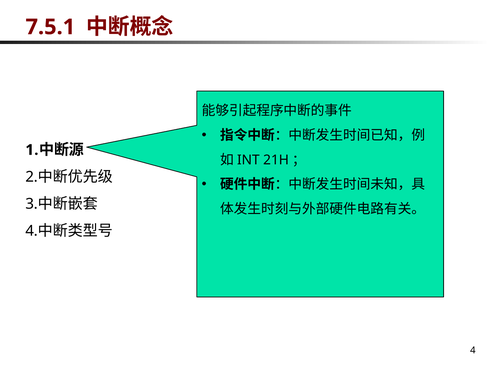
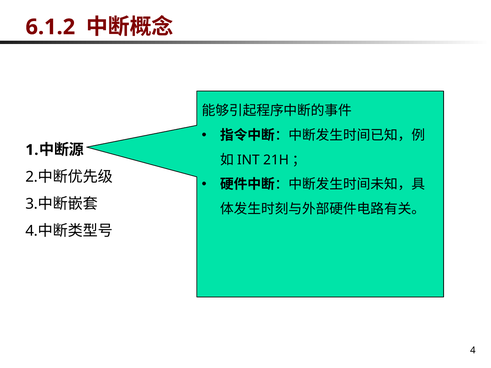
7.5.1: 7.5.1 -> 6.1.2 (50, 27)
